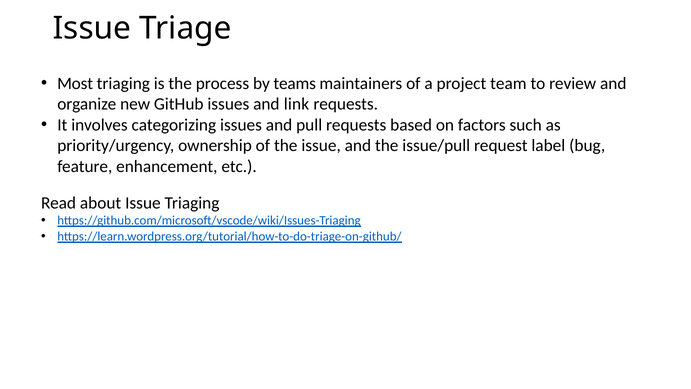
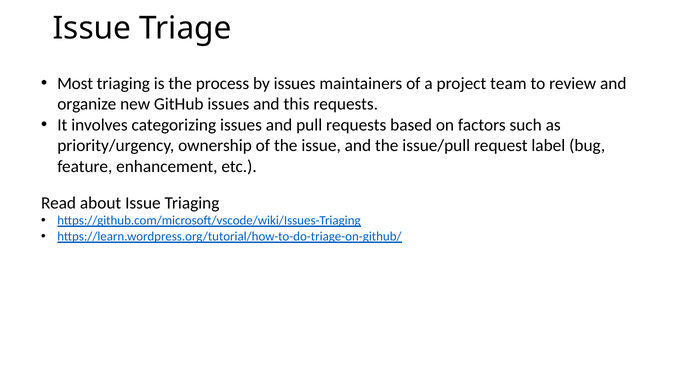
by teams: teams -> issues (295, 83)
link: link -> this (296, 104)
